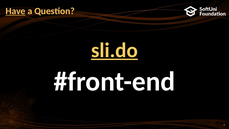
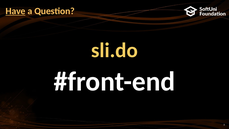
sli.do underline: present -> none (114, 50)
